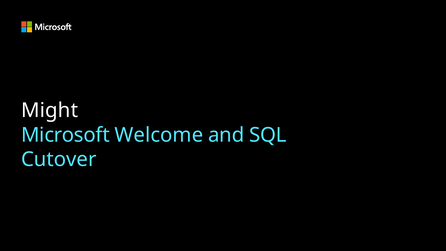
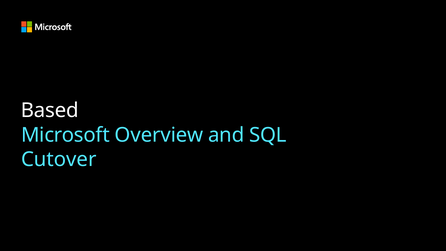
Might: Might -> Based (50, 110)
Welcome: Welcome -> Overview (159, 135)
